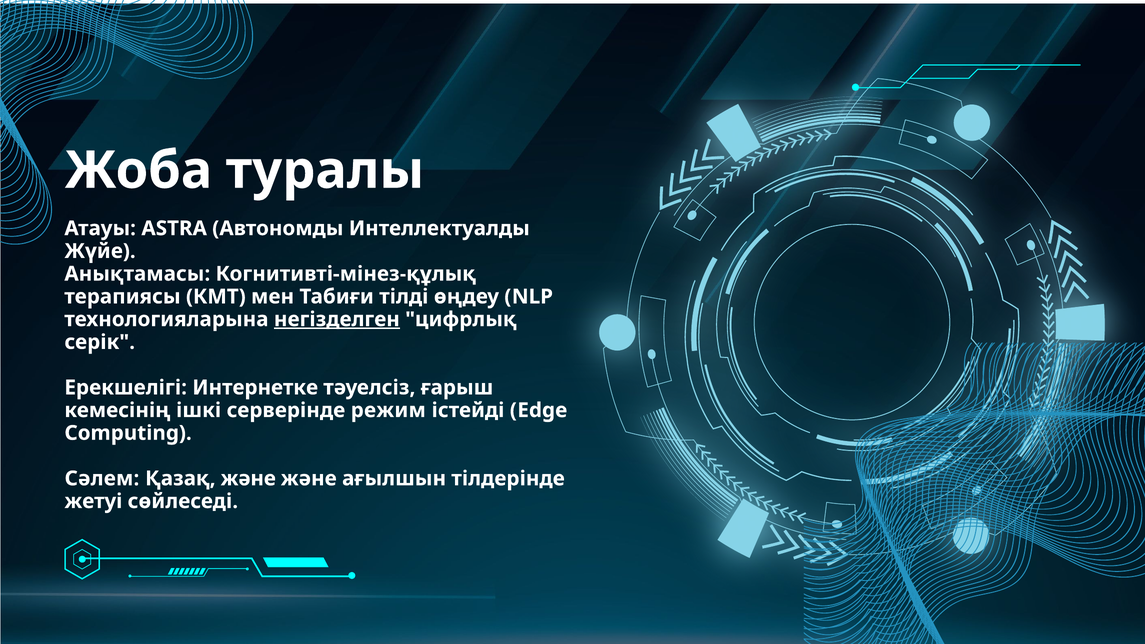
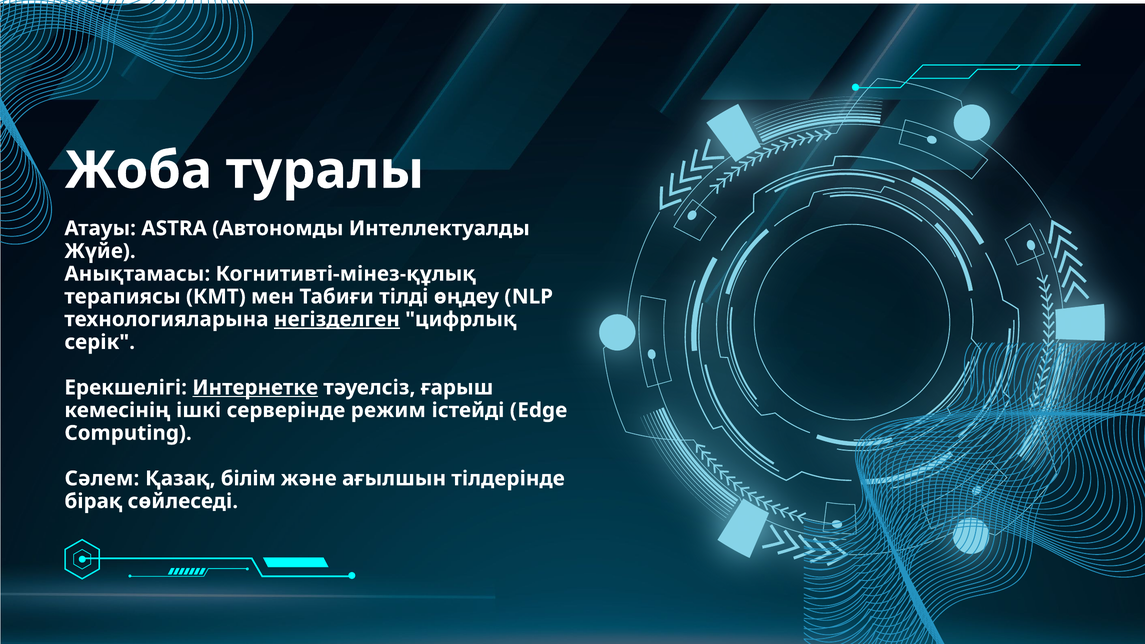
Интернетке underline: none -> present (255, 388)
Қазақ және: және -> білім (248, 479)
жетуі: жетуі -> бірақ (93, 501)
